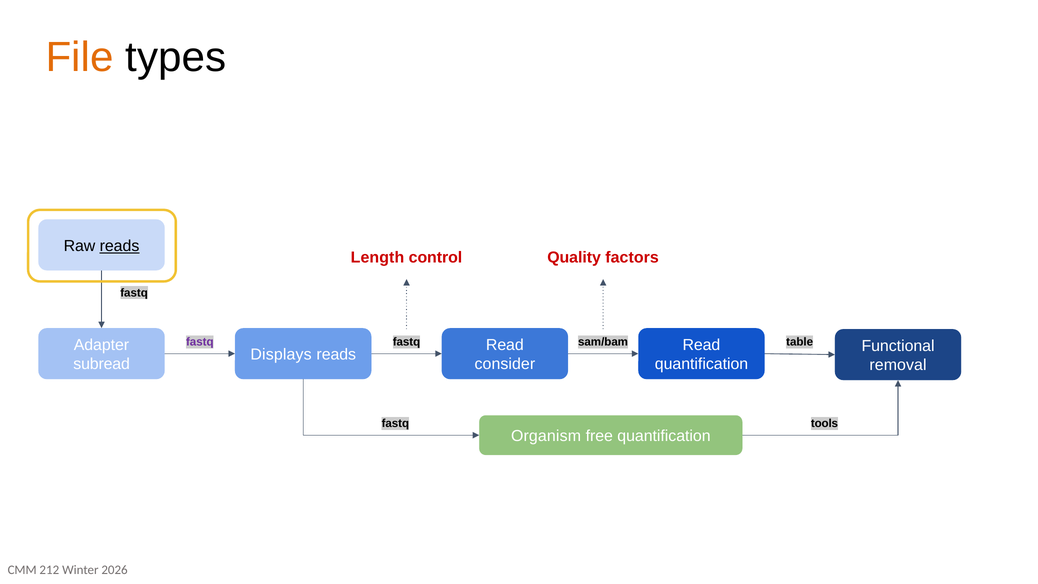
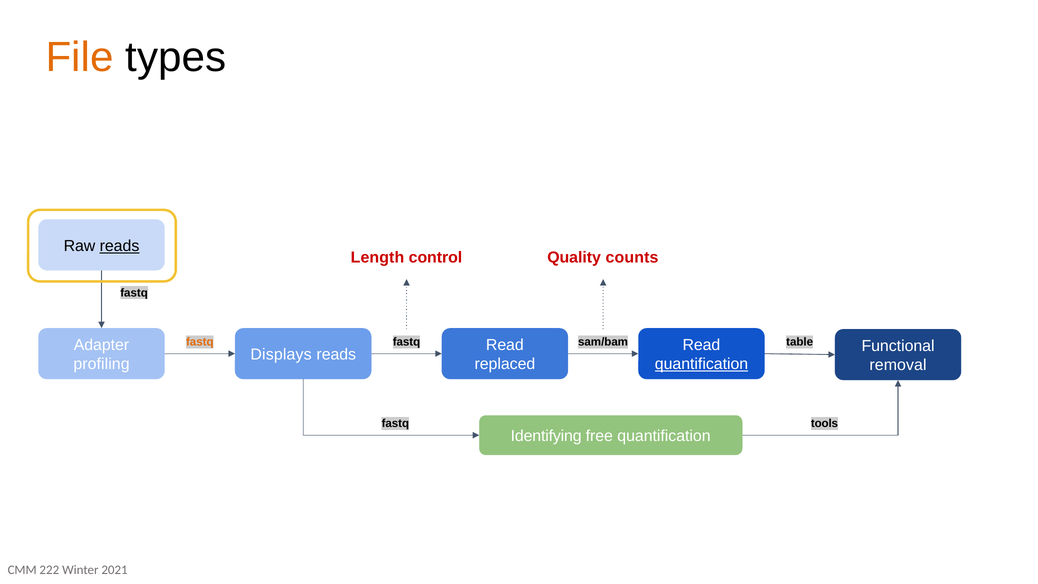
factors: factors -> counts (632, 258)
fastq colour: purple -> orange (200, 342)
subread: subread -> profiling (102, 364)
consider: consider -> replaced (505, 364)
quantification underline: none -> present (702, 364)
Organism: Organism -> Identifying (546, 436)
212: 212 -> 222 (49, 570)
2026: 2026 -> 2021 (115, 570)
